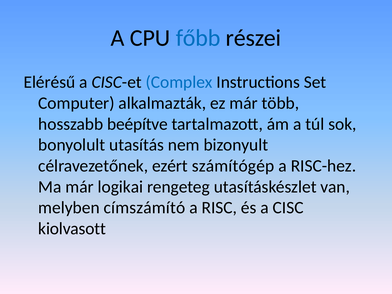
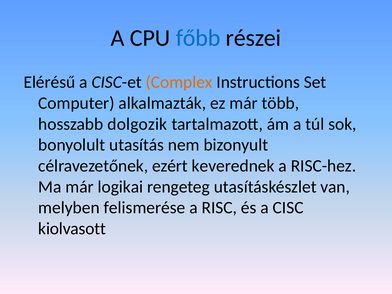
Complex colour: blue -> orange (179, 82)
beépítve: beépítve -> dolgozik (137, 124)
számítógép: számítógép -> keverednek (233, 166)
címszámító: címszámító -> felismerése (145, 208)
